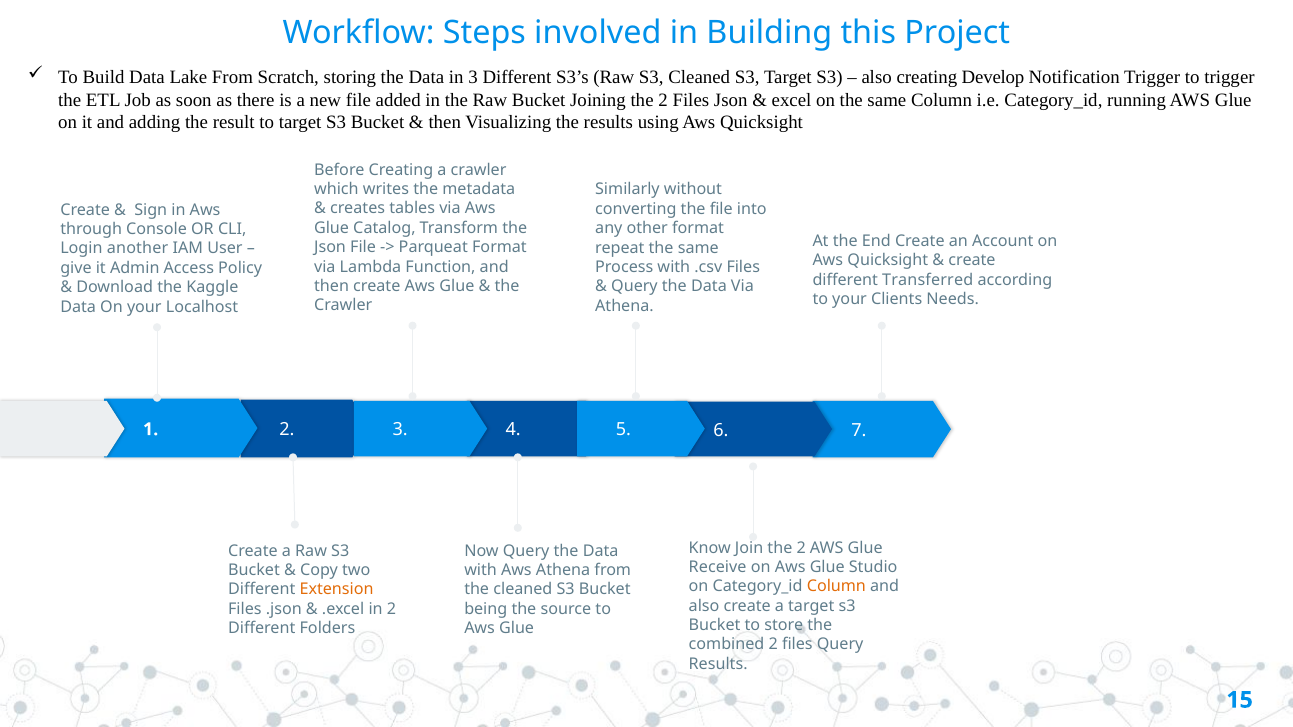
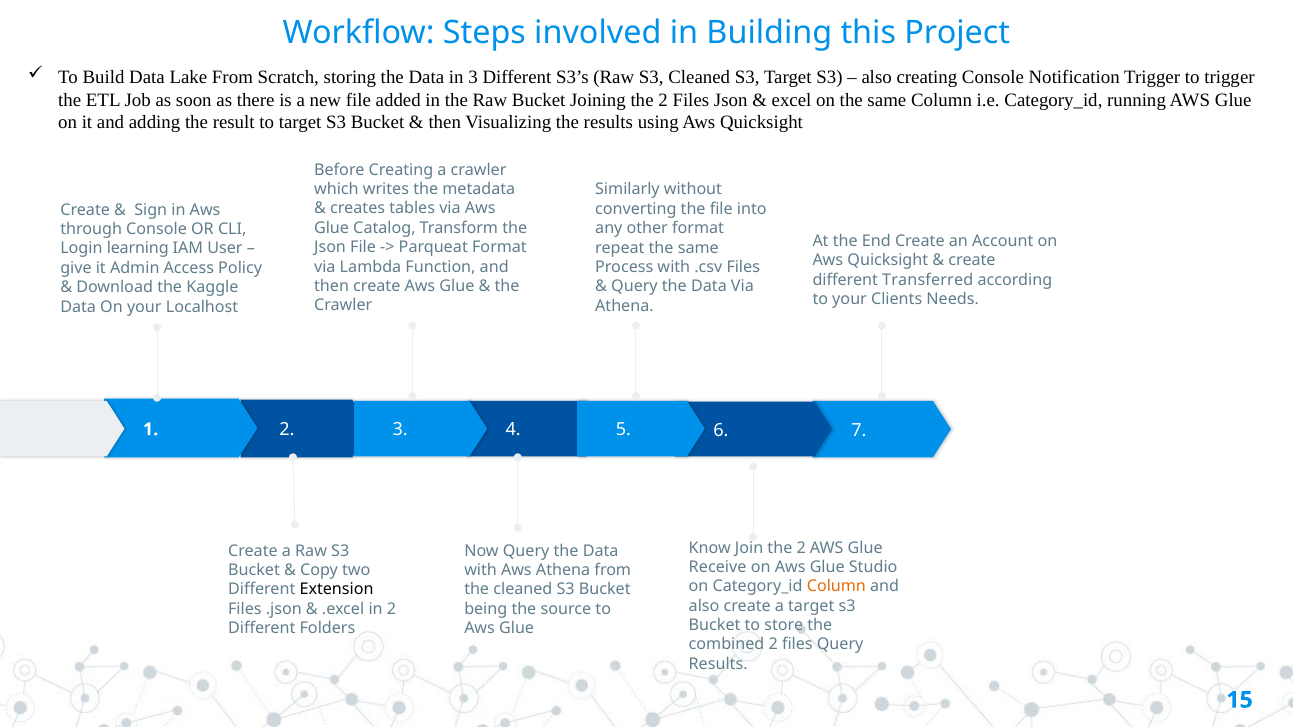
creating Develop: Develop -> Console (993, 77)
another: another -> learning (138, 249)
Extension colour: orange -> black (337, 590)
